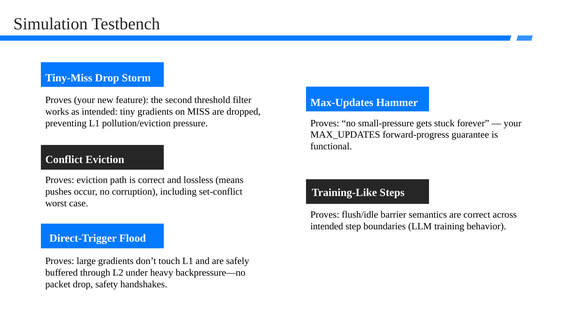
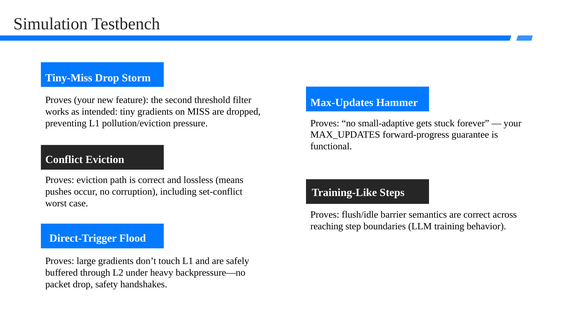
small-pressure: small-pressure -> small-adaptive (386, 123)
intended: intended -> reaching (327, 227)
